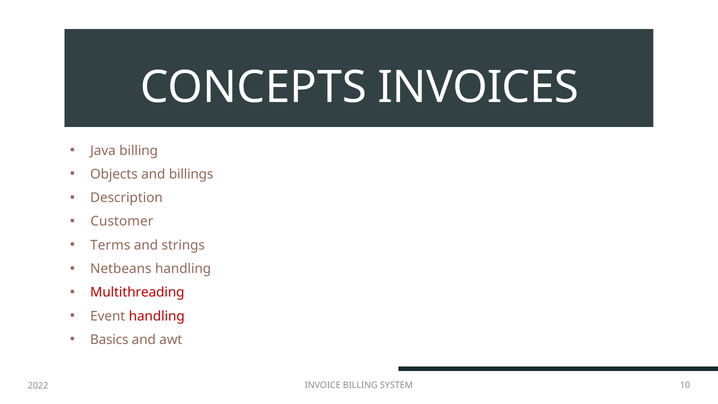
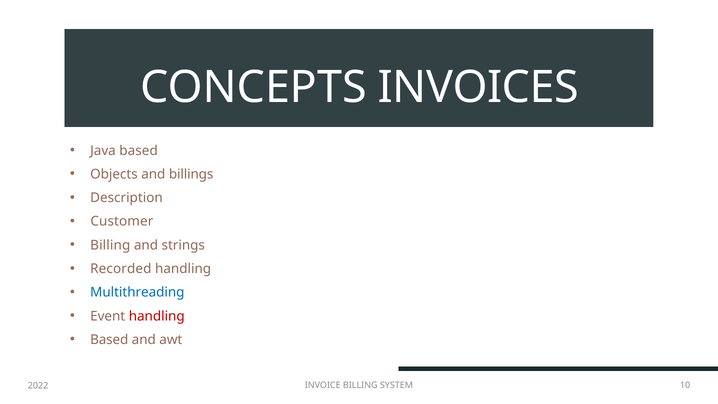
Java billing: billing -> based (139, 151)
Terms: Terms -> Billing (110, 245)
Netbeans: Netbeans -> Recorded (121, 269)
Multithreading colour: red -> blue (137, 292)
Basics: Basics -> Based (109, 340)
